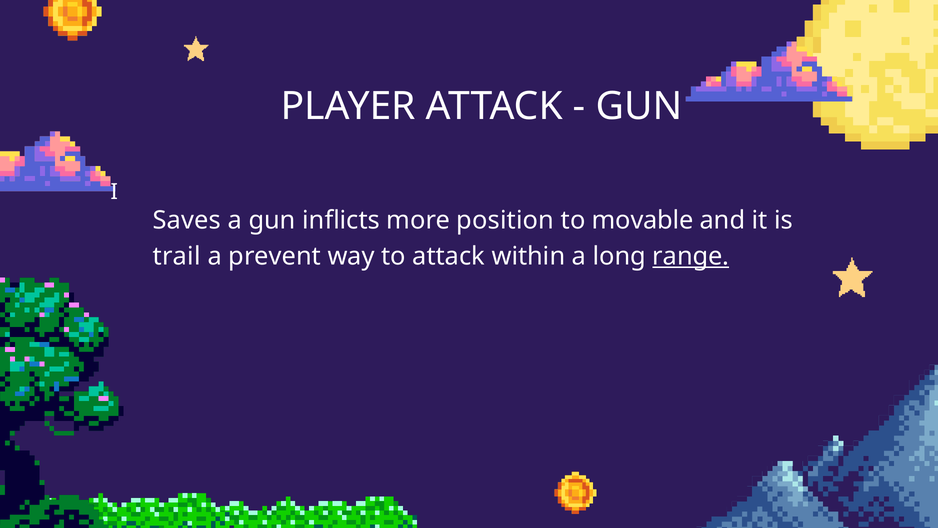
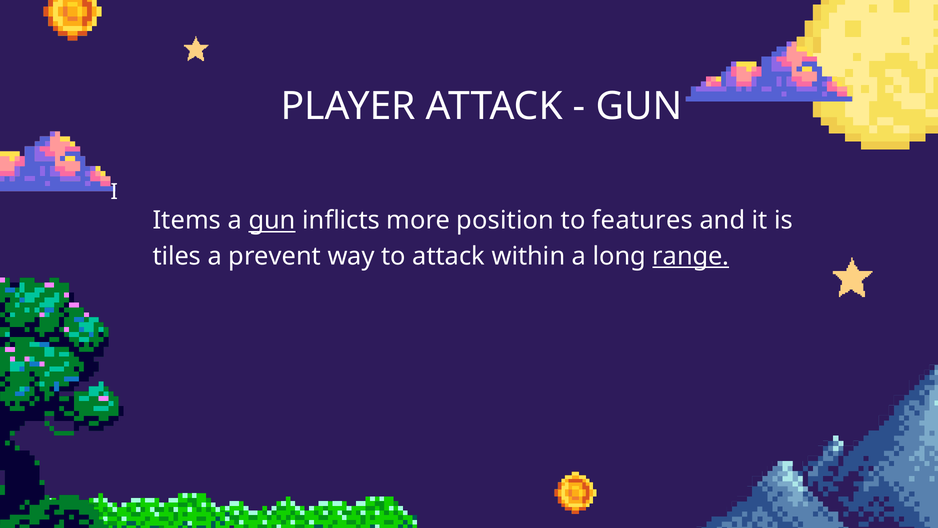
Saves: Saves -> Items (187, 220)
gun underline: none -> present (272, 220)
movable: movable -> features (642, 220)
trail: trail -> tiles (177, 256)
